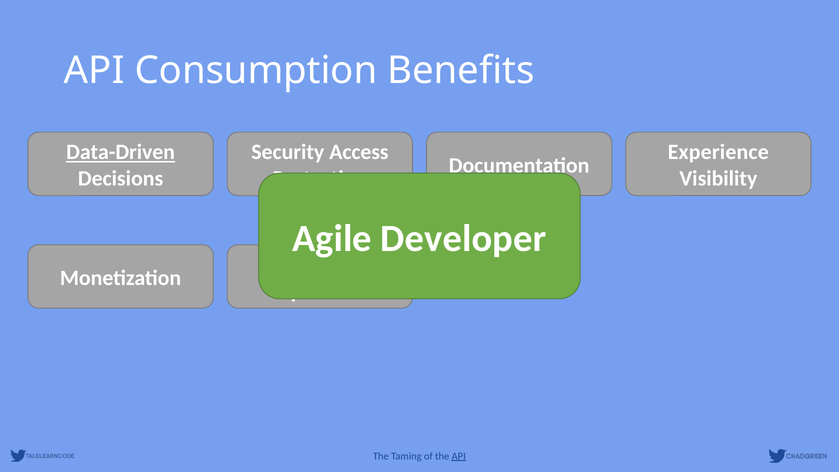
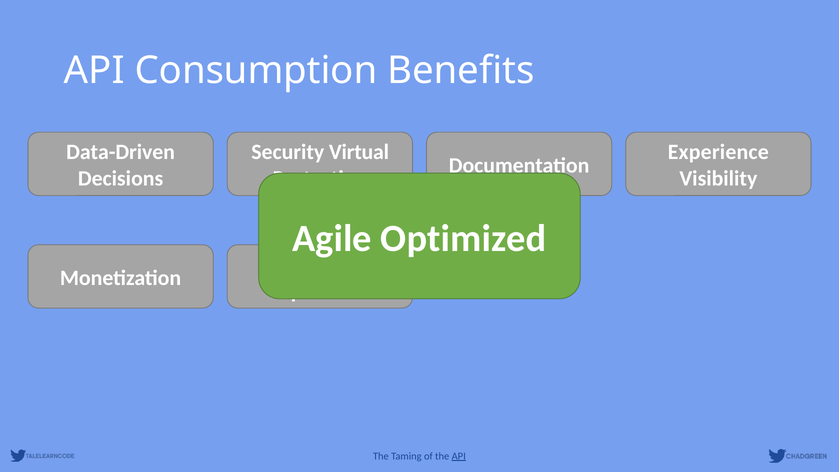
Data-Driven underline: present -> none (121, 152)
Access: Access -> Virtual (359, 152)
Developer: Developer -> Optimized (463, 239)
